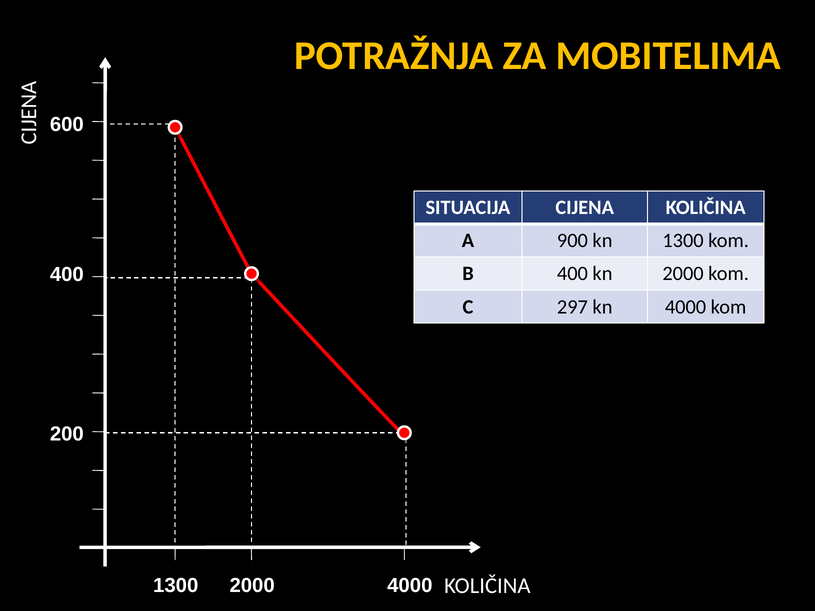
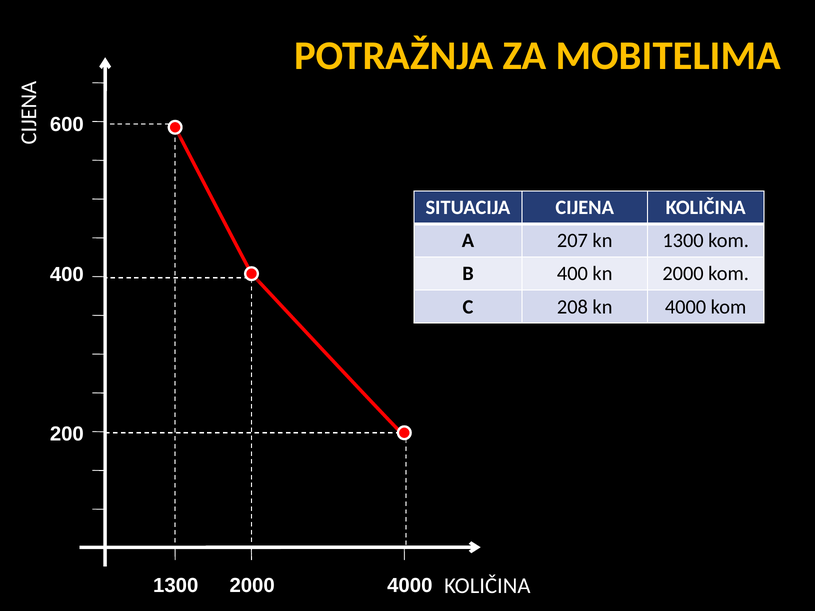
900: 900 -> 207 (572, 241)
297: 297 -> 208 (572, 307)
